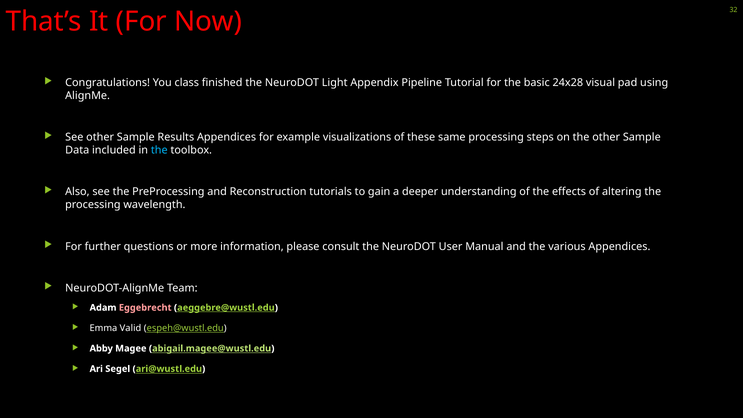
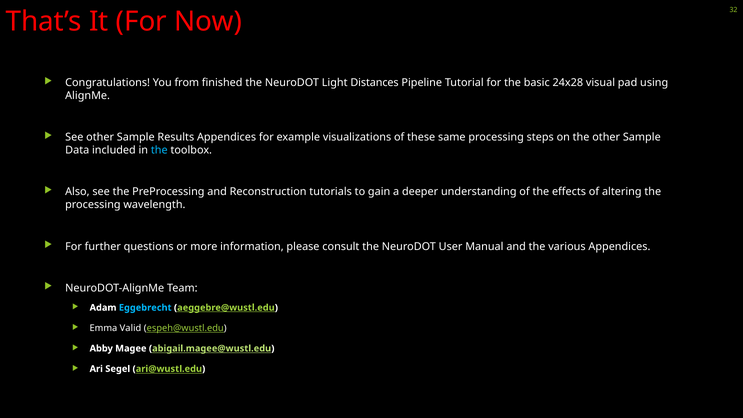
class: class -> from (187, 83)
Appendix: Appendix -> Distances (375, 83)
Eggebrecht colour: pink -> light blue (145, 308)
